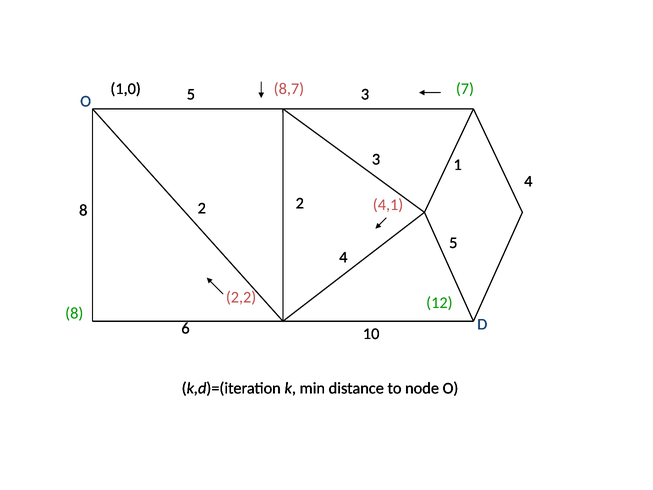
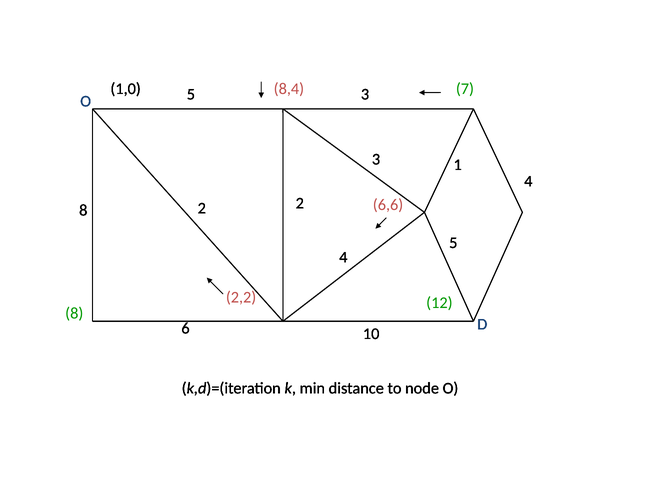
8,7: 8,7 -> 8,4 (289, 89)
4,1: 4,1 -> 6,6 (388, 205)
